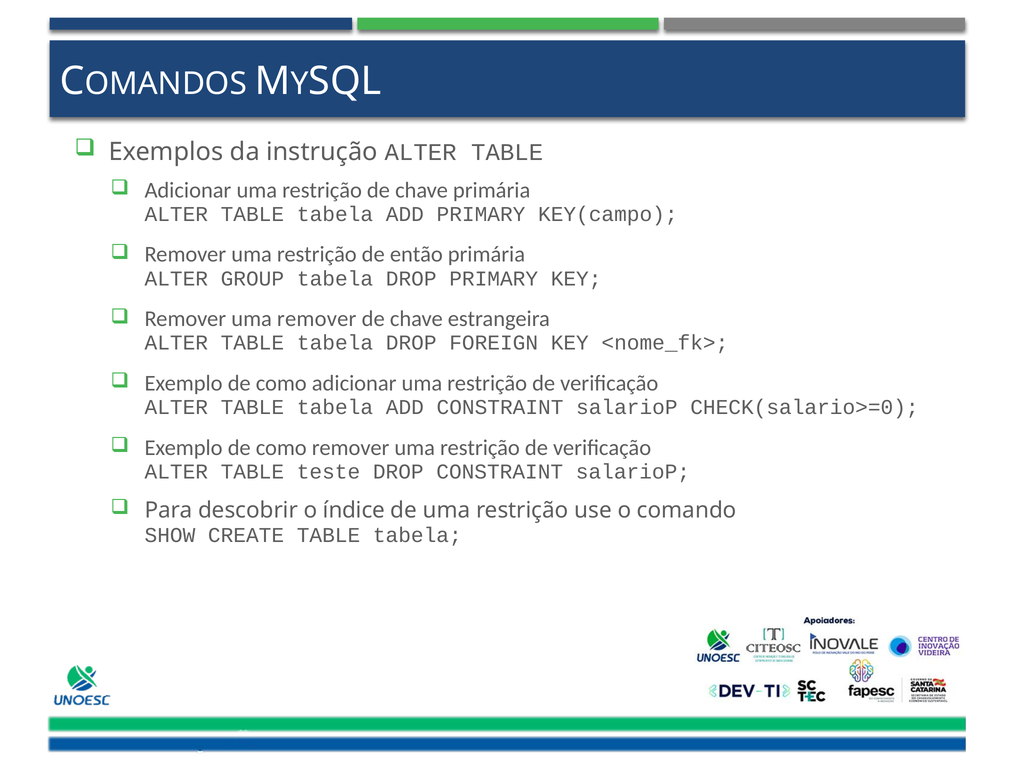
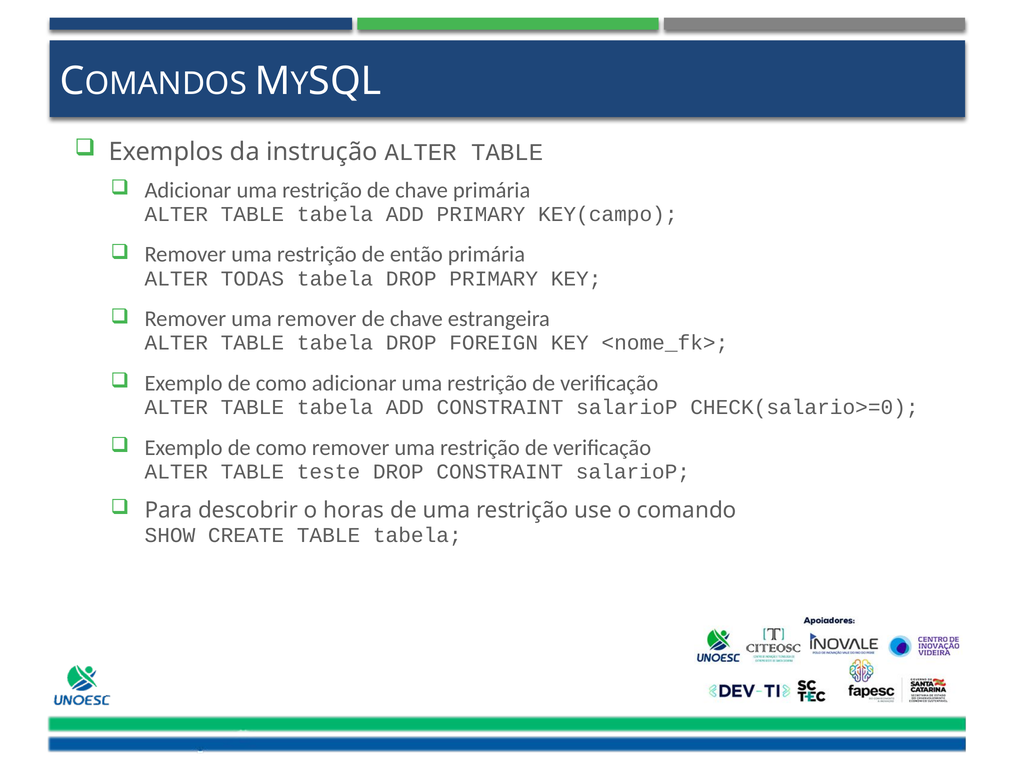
GROUP: GROUP -> TODAS (252, 279)
índice: índice -> horas (354, 511)
